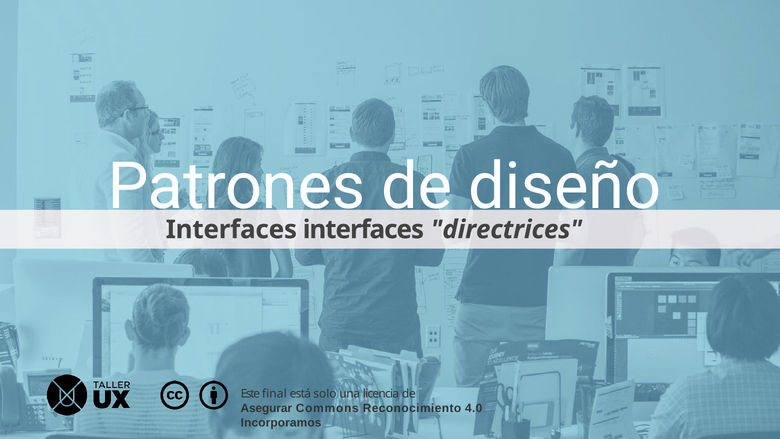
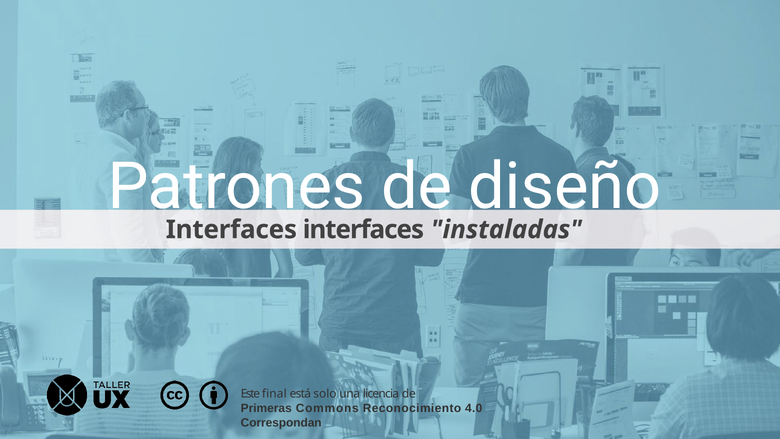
directrices: directrices -> instaladas (506, 230)
Asegurar: Asegurar -> Primeras (266, 408)
Incorporamos: Incorporamos -> Correspondan (281, 423)
